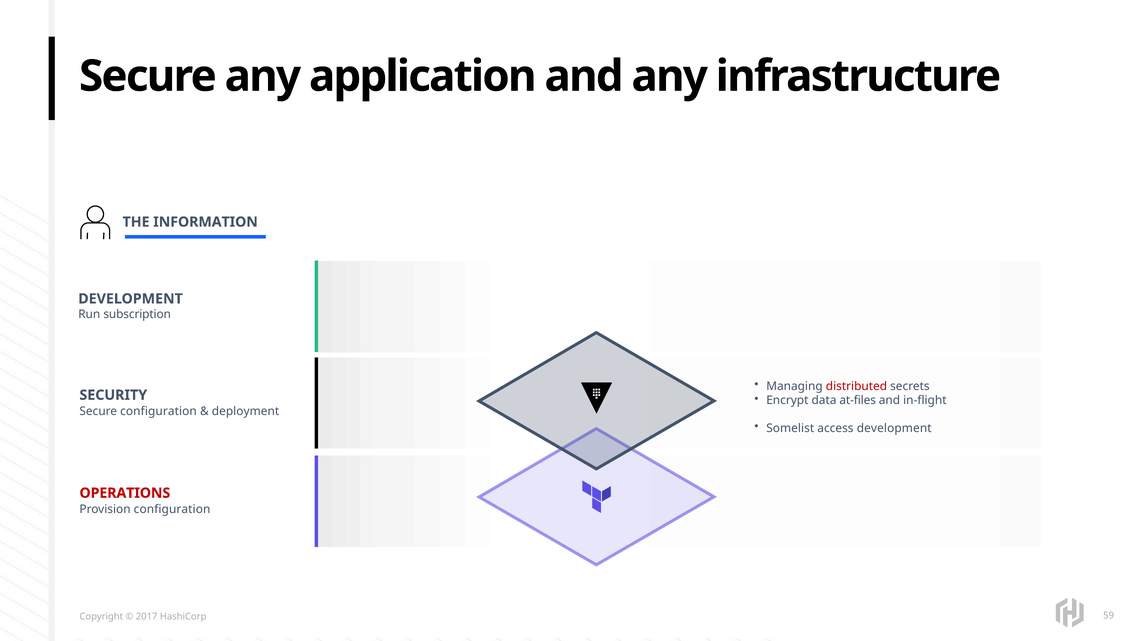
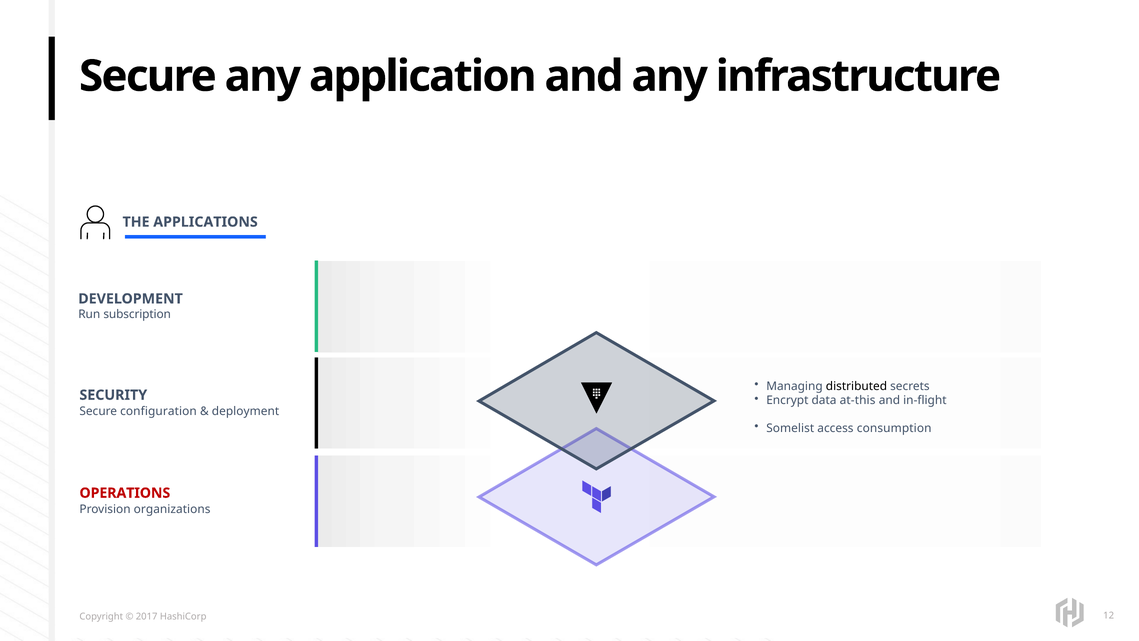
INFORMATION: INFORMATION -> APPLICATIONS (206, 222)
distributed colour: red -> black (856, 386)
at-files: at-files -> at-this (858, 400)
access development: development -> consumption (894, 428)
Provision configuration: configuration -> organizations (172, 509)
59: 59 -> 12 (1109, 615)
